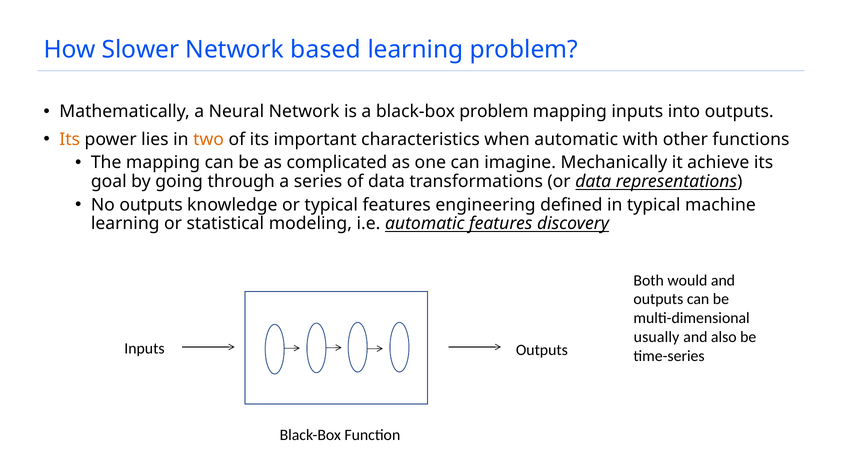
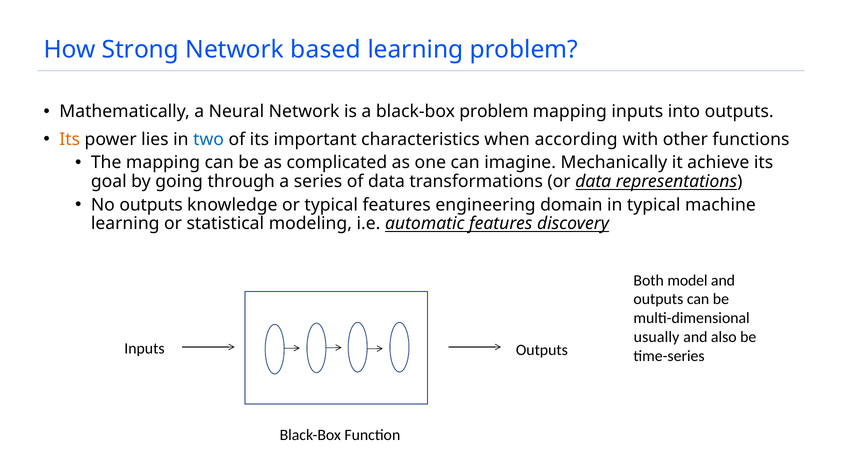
Slower: Slower -> Strong (140, 50)
two colour: orange -> blue (209, 139)
when automatic: automatic -> according (576, 139)
defined: defined -> domain (571, 205)
would: would -> model (687, 281)
